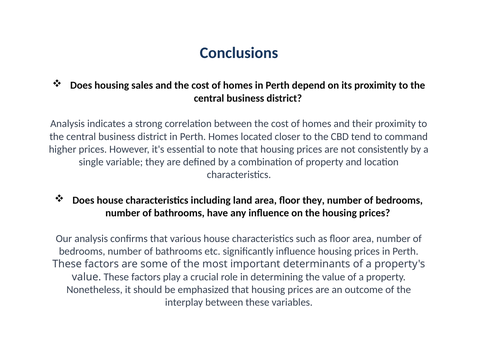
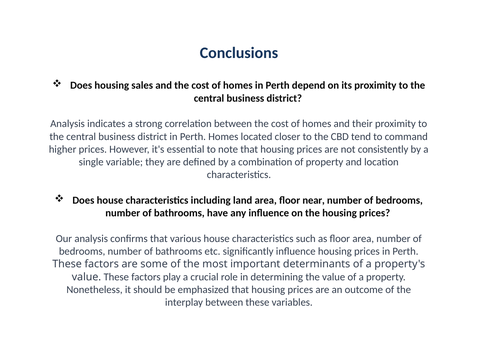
floor they: they -> near (314, 200)
